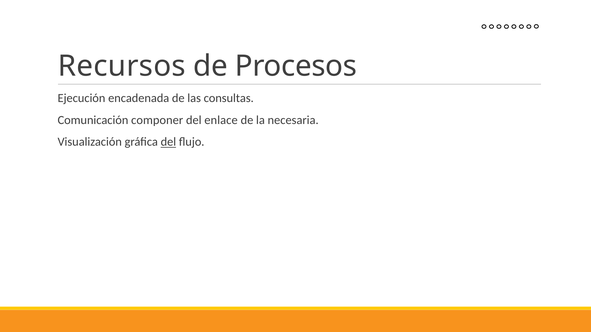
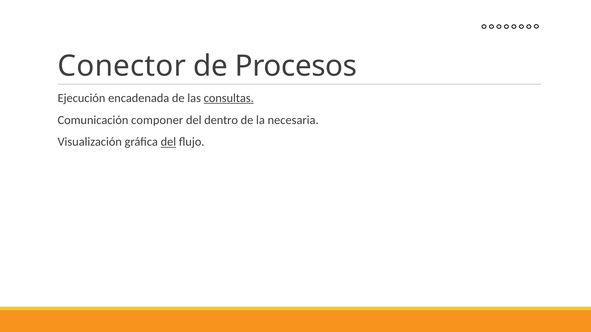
Recursos: Recursos -> Conector (122, 66)
consultas underline: none -> present (229, 98)
enlace: enlace -> dentro (221, 120)
